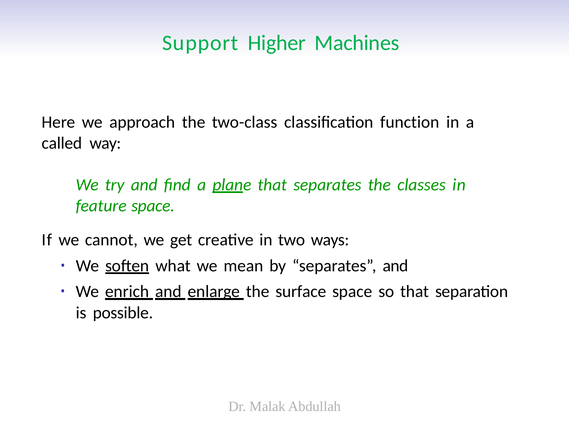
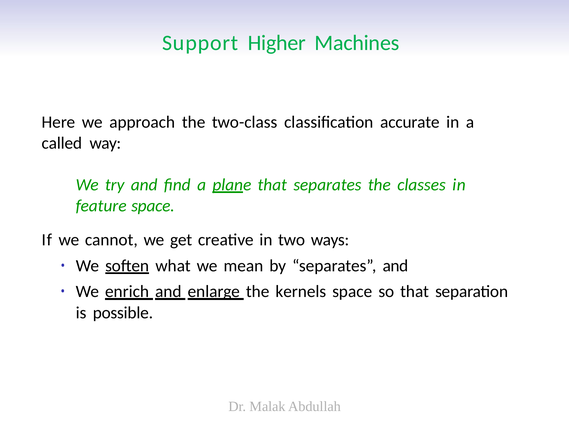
function: function -> accurate (410, 122)
surface: surface -> kernels (301, 292)
